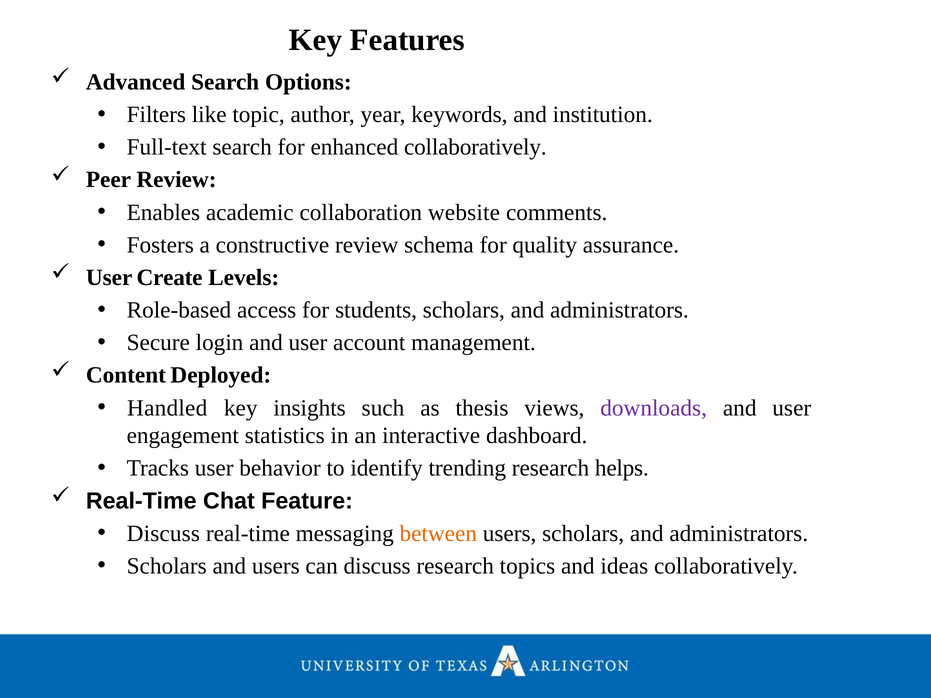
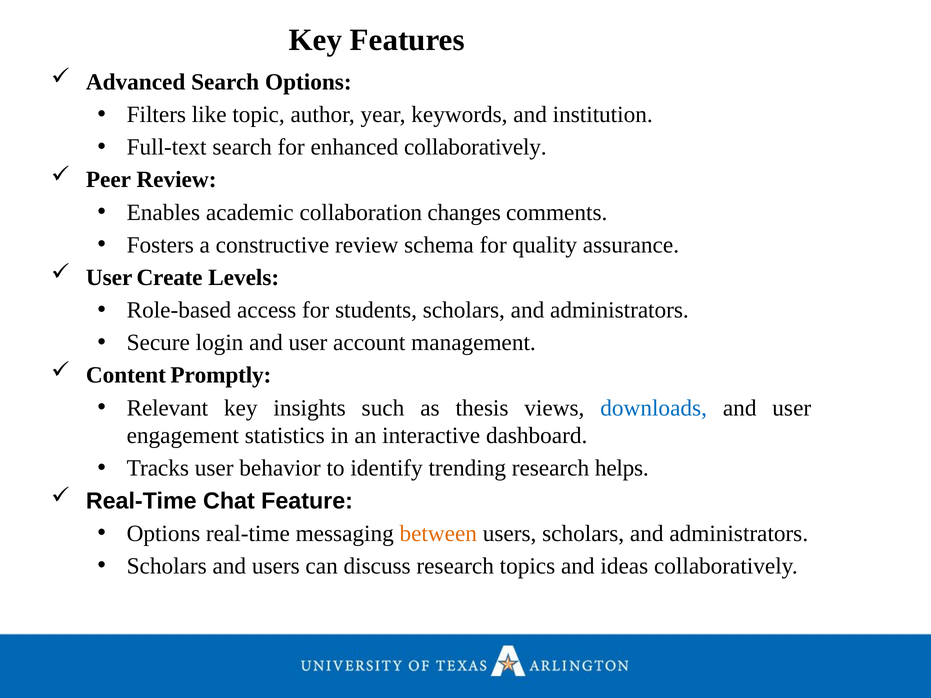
website: website -> changes (464, 212)
Deployed: Deployed -> Promptly (221, 375)
Handled: Handled -> Relevant (167, 408)
downloads colour: purple -> blue (654, 408)
Discuss: Discuss -> Options (163, 534)
